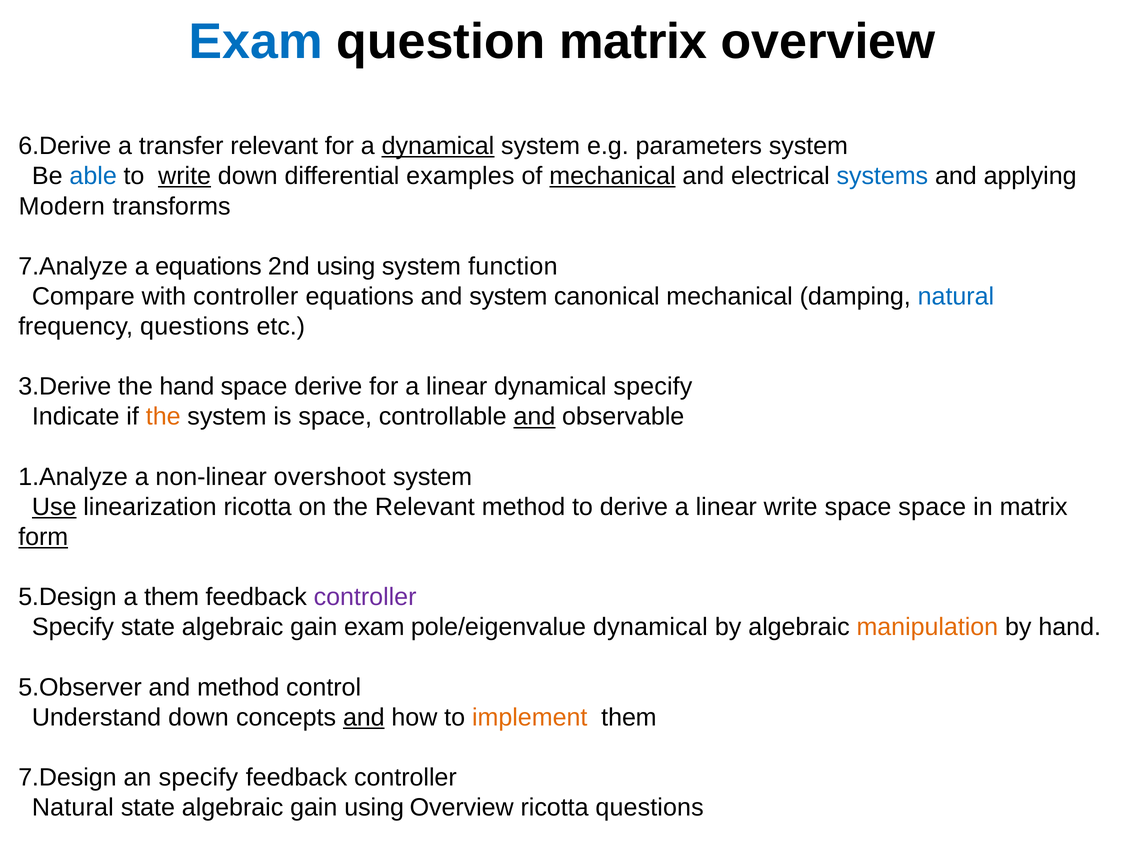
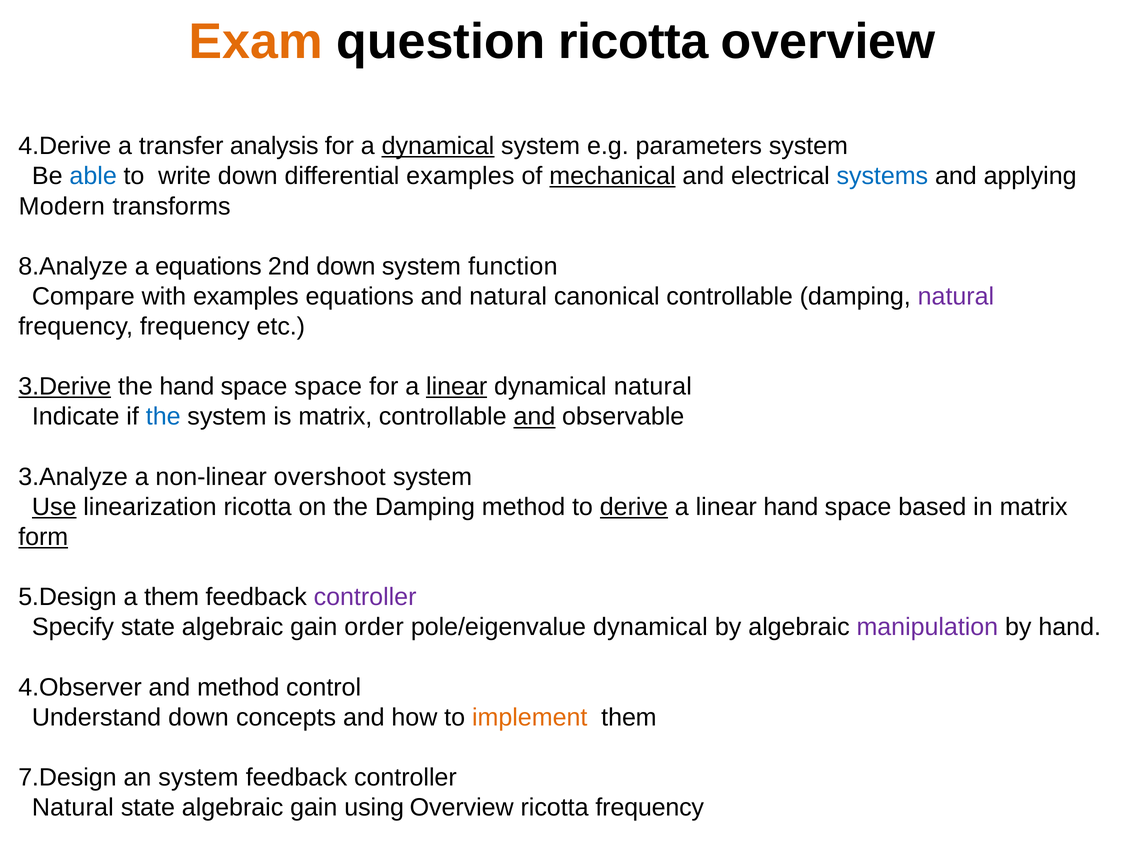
Exam colour: blue -> orange (256, 41)
question matrix: matrix -> ricotta (633, 41)
6.Derive: 6.Derive -> 4.Derive (65, 146)
transfer relevant: relevant -> analysis (274, 146)
write underline: present -> none (185, 176)
7.Analyze: 7.Analyze -> 8.Analyze (73, 266)
2nd using: using -> down (346, 266)
with controller: controller -> examples (246, 296)
and system: system -> natural (508, 296)
canonical mechanical: mechanical -> controllable (730, 296)
natural colour: blue -> purple (956, 296)
frequency questions: questions -> frequency (195, 327)
3.Derive underline: none -> present (65, 387)
space derive: derive -> space (328, 387)
linear underline: none -> present (457, 387)
dynamical specify: specify -> natural (653, 387)
the colour: orange -> blue (163, 417)
is space: space -> matrix (335, 417)
1.Analyze: 1.Analyze -> 3.Analyze (73, 477)
the Relevant: Relevant -> Damping (425, 507)
derive underline: none -> present (634, 507)
linear write: write -> hand (791, 507)
space space: space -> based (932, 507)
gain exam: exam -> order (374, 627)
manipulation colour: orange -> purple (927, 627)
5.Observer: 5.Observer -> 4.Observer (80, 687)
and underline: present -> none (364, 717)
an specify: specify -> system (198, 778)
ricotta questions: questions -> frequency (650, 808)
